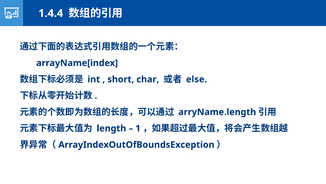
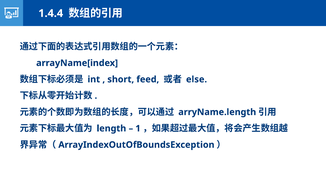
char: char -> feed (148, 79)
